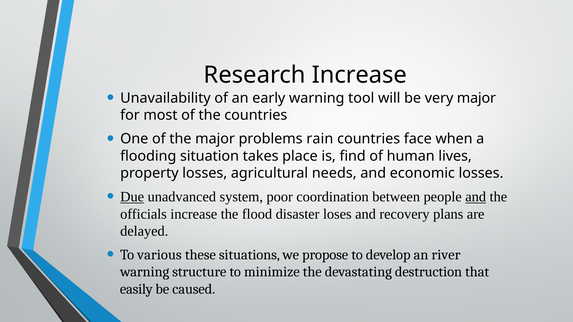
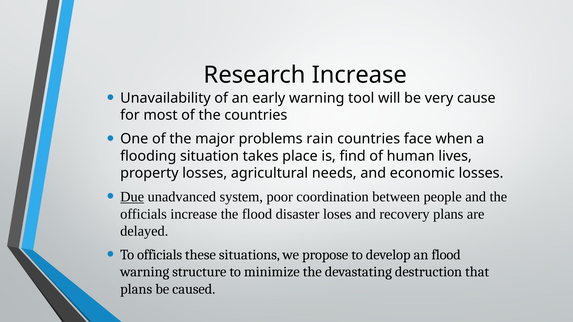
very major: major -> cause (476, 98)
and underline: present -> none (476, 197)
To various: various -> officials (160, 255)
an river: river -> flood (446, 255)
easily: easily -> plans (136, 289)
